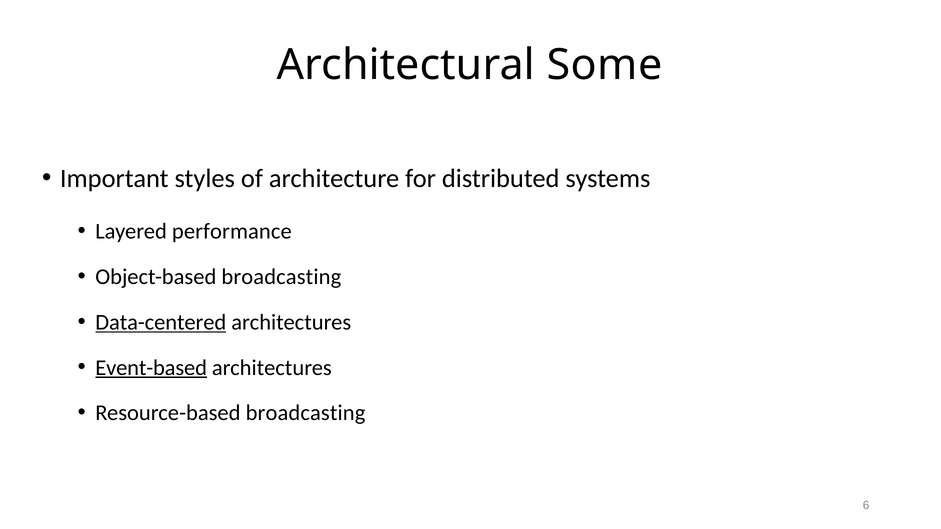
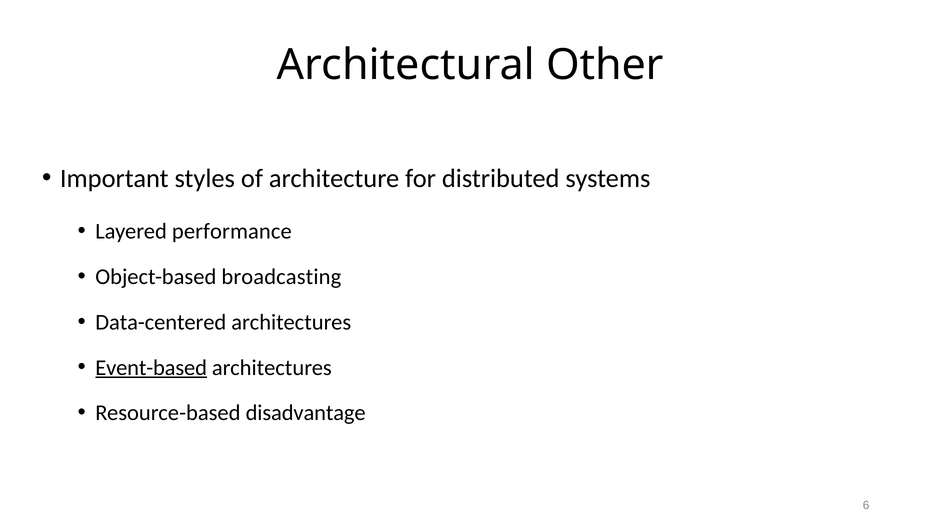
Some: Some -> Other (605, 65)
Data-centered underline: present -> none (161, 322)
Resource-based broadcasting: broadcasting -> disadvantage (306, 413)
